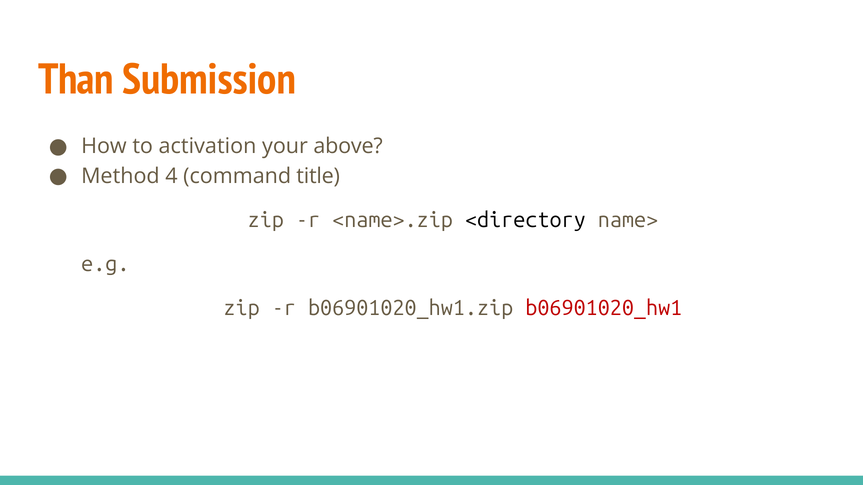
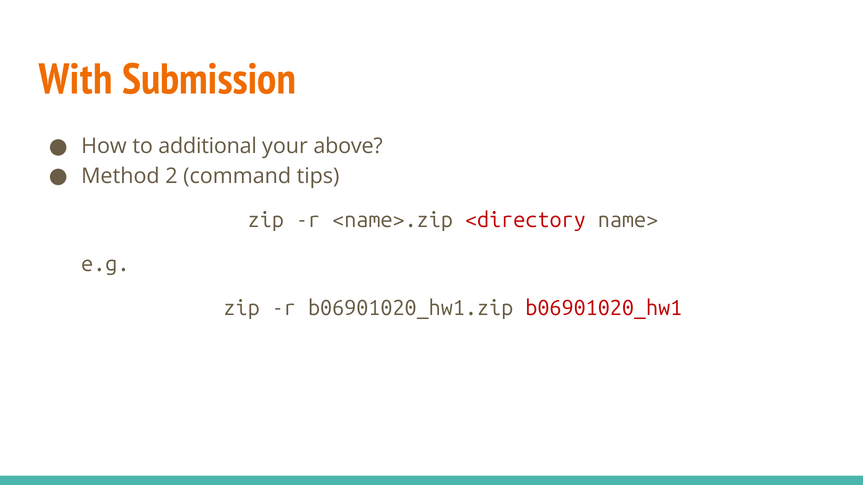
Than: Than -> With (75, 80)
activation: activation -> additional (208, 146)
4: 4 -> 2 (171, 176)
title: title -> tips (318, 176)
<directory colour: black -> red (525, 220)
